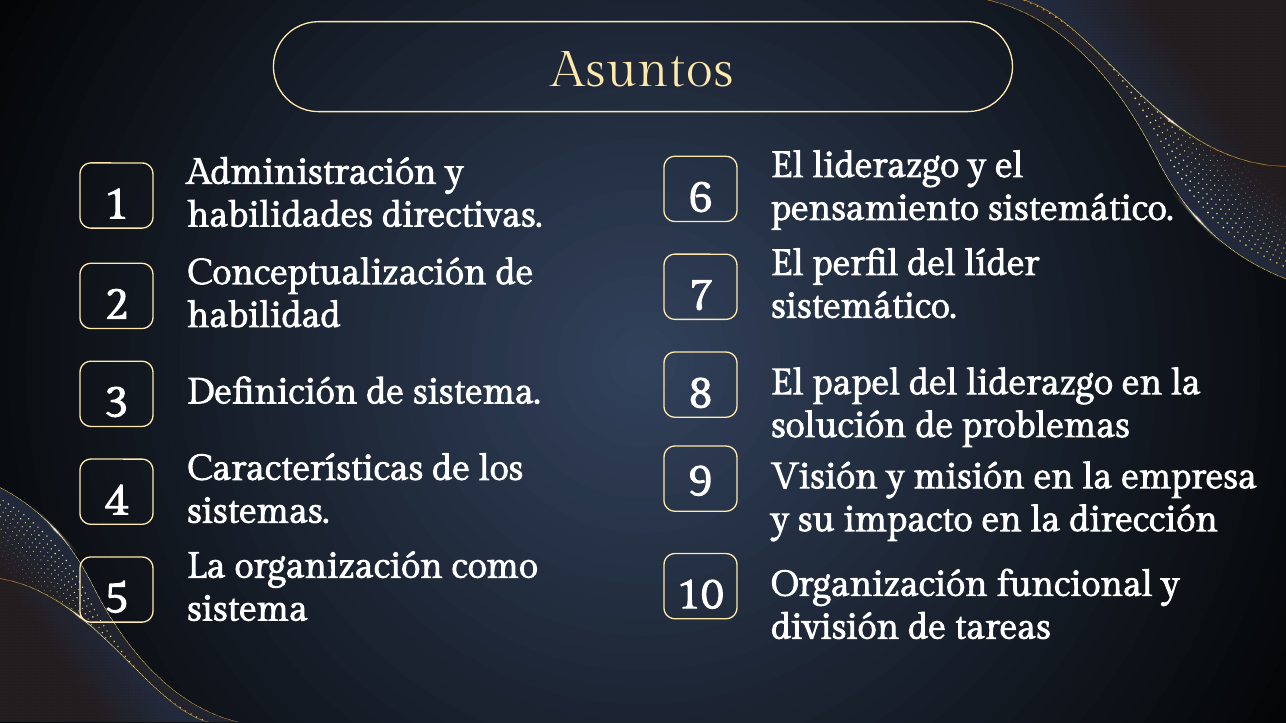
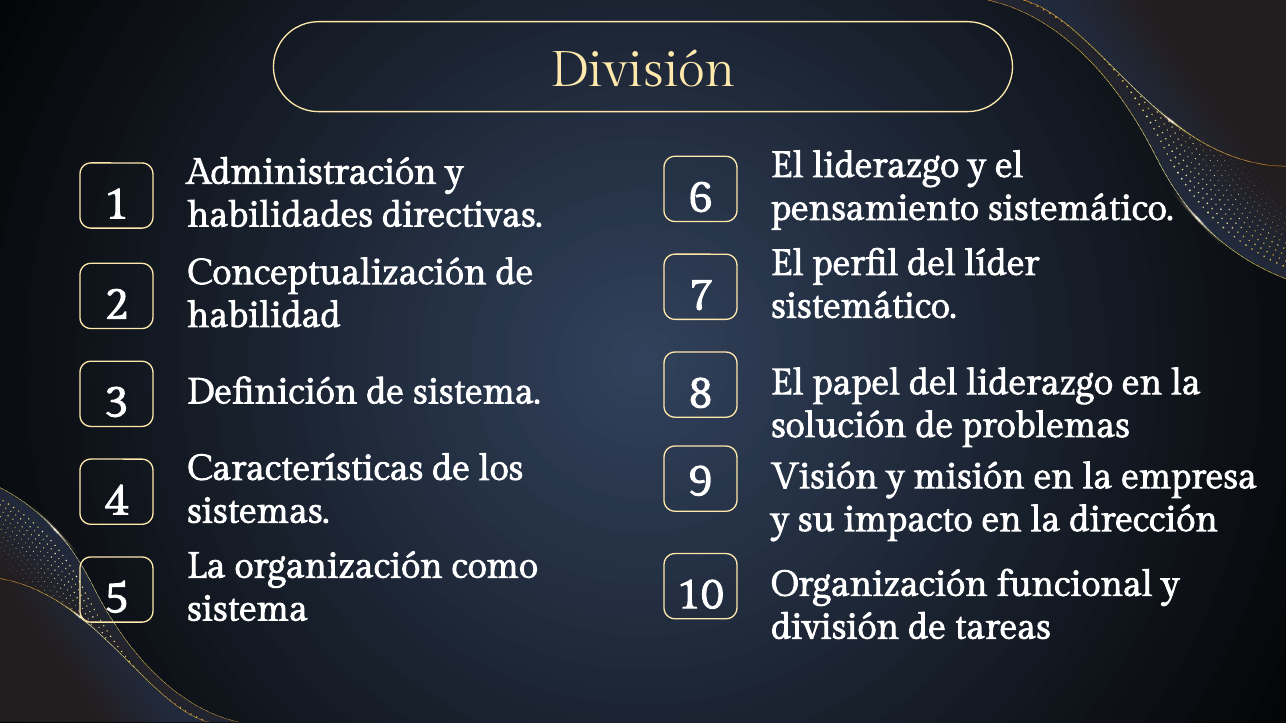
Asuntos: Asuntos -> División (643, 70)
